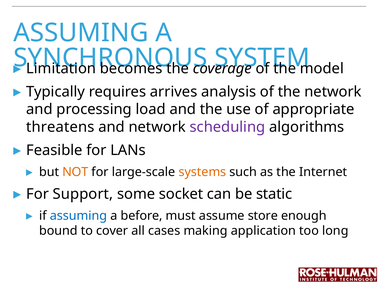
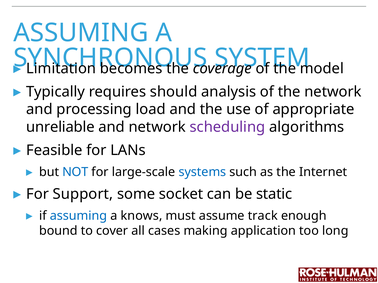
arrives: arrives -> should (174, 92)
threatens: threatens -> unreliable (60, 127)
NOT colour: orange -> blue (75, 172)
systems colour: orange -> blue (202, 172)
before: before -> knows (142, 216)
store: store -> track (263, 216)
